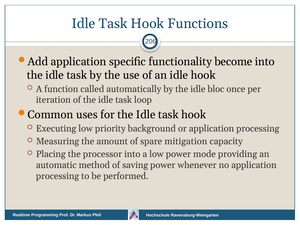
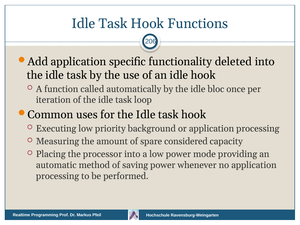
become: become -> deleted (233, 62)
mitigation: mitigation -> considered (186, 141)
